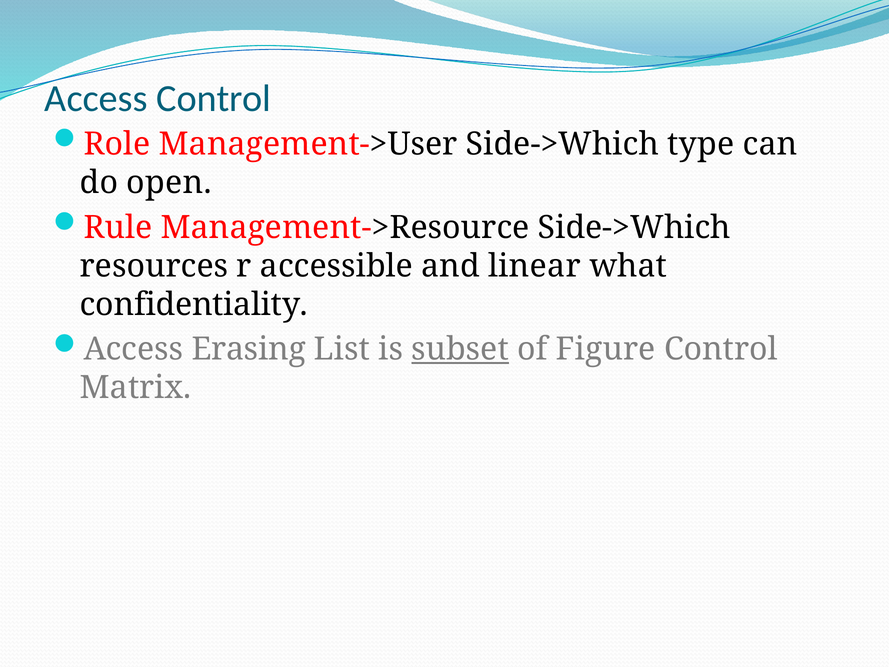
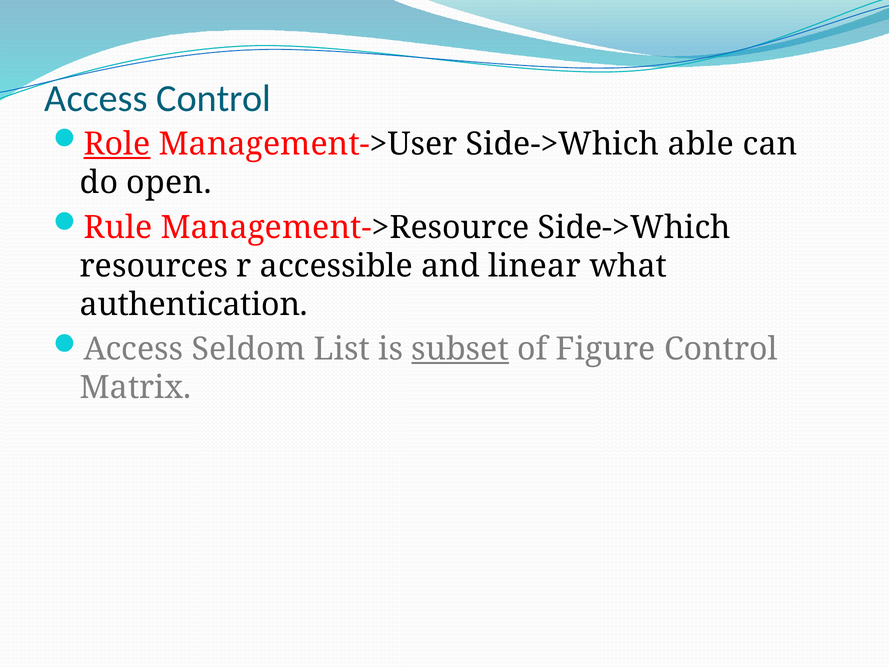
Role underline: none -> present (117, 144)
type: type -> able (701, 144)
confidentiality: confidentiality -> authentication (194, 304)
Erasing: Erasing -> Seldom (249, 349)
